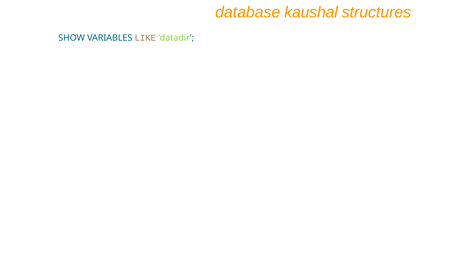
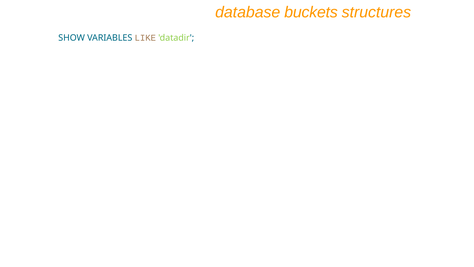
kaushal: kaushal -> buckets (311, 12)
